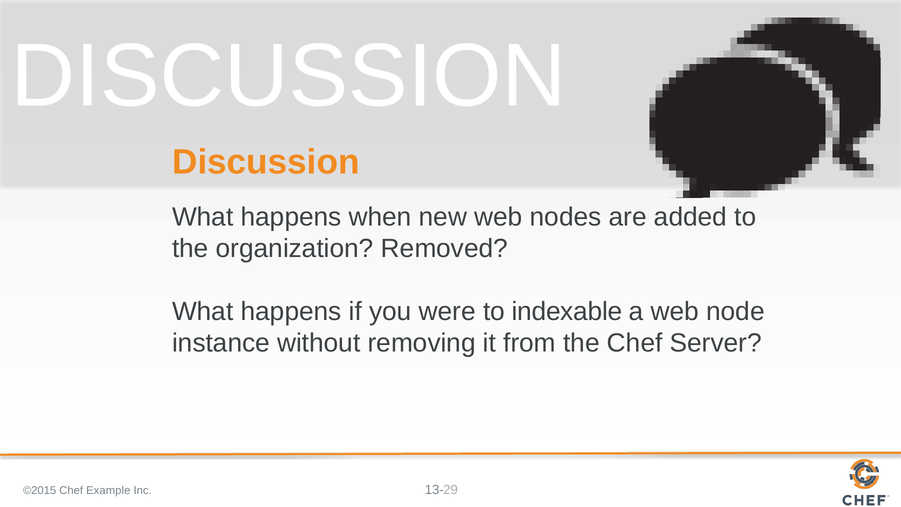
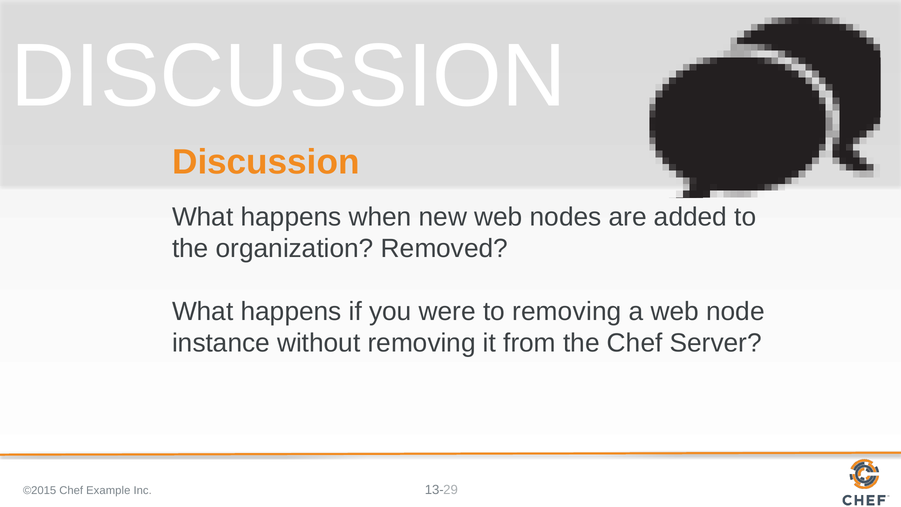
to indexable: indexable -> removing (567, 312)
